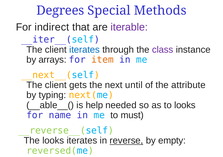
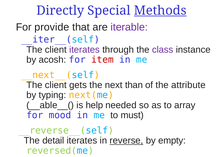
Degrees: Degrees -> Directly (60, 10)
Methods underline: none -> present (160, 10)
indirect: indirect -> provide (52, 27)
iterates colour: blue -> purple (85, 50)
arrays: arrays -> acosh (52, 60)
item colour: orange -> red (102, 60)
until: until -> than (134, 85)
to looks: looks -> array (185, 105)
name: name -> mood (60, 115)
The looks: looks -> detail (53, 141)
